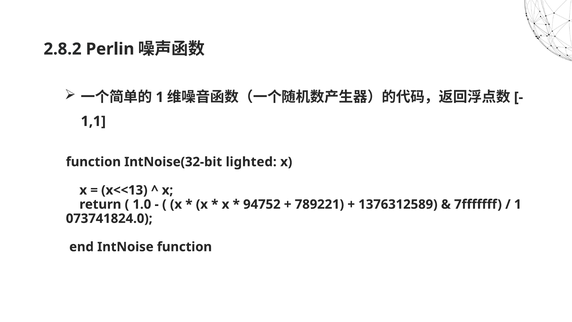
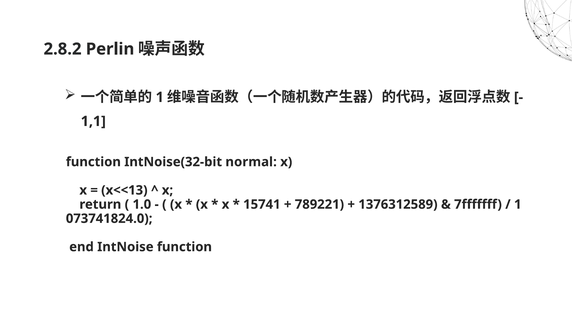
lighted: lighted -> normal (251, 162)
94752: 94752 -> 15741 (262, 204)
